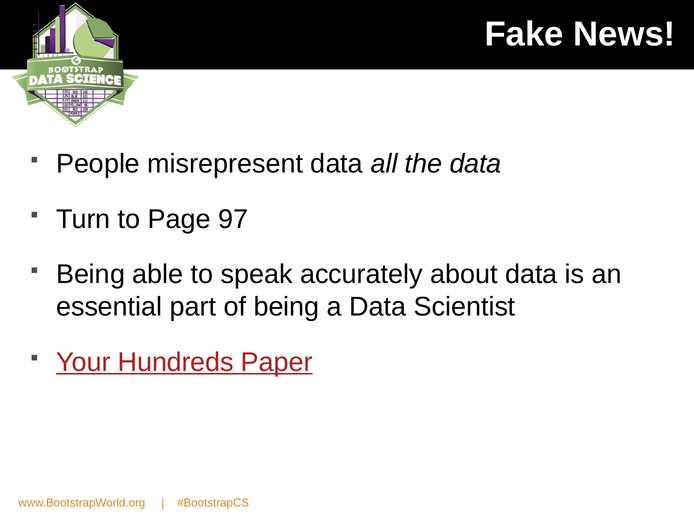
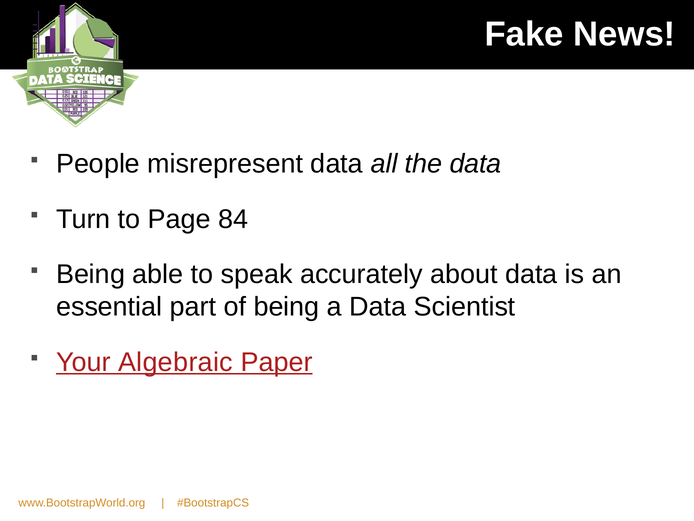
97: 97 -> 84 (233, 219)
Hundreds: Hundreds -> Algebraic (175, 362)
